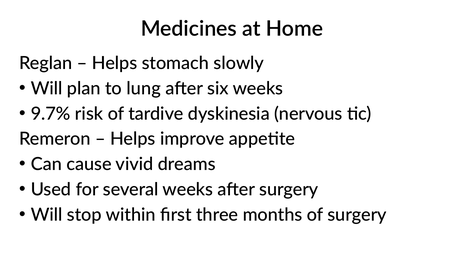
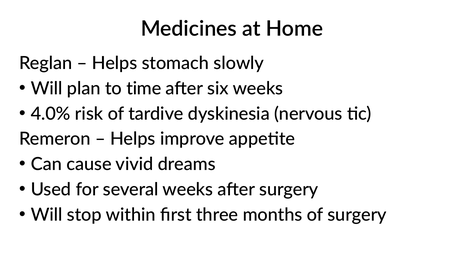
lung: lung -> time (144, 89)
9.7%: 9.7% -> 4.0% (51, 114)
